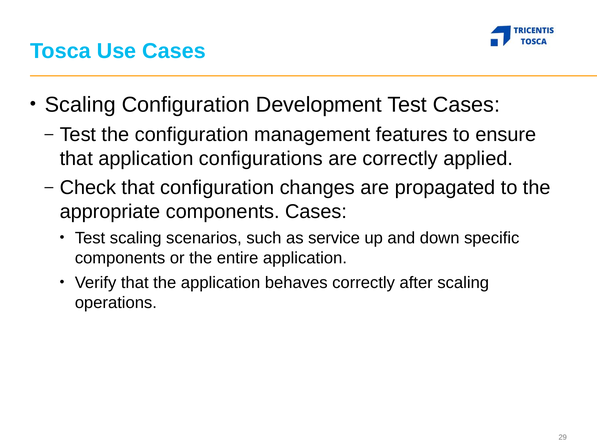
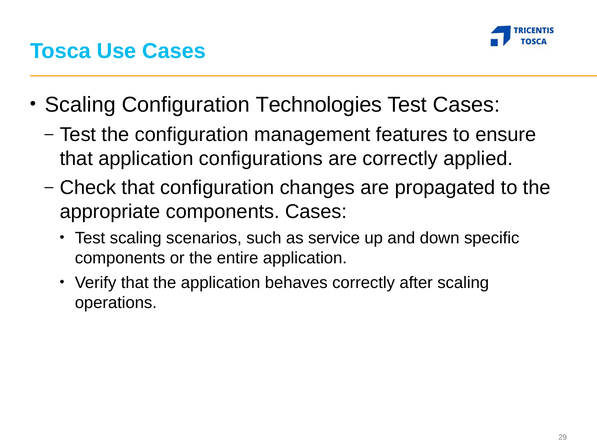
Development: Development -> Technologies (319, 105)
